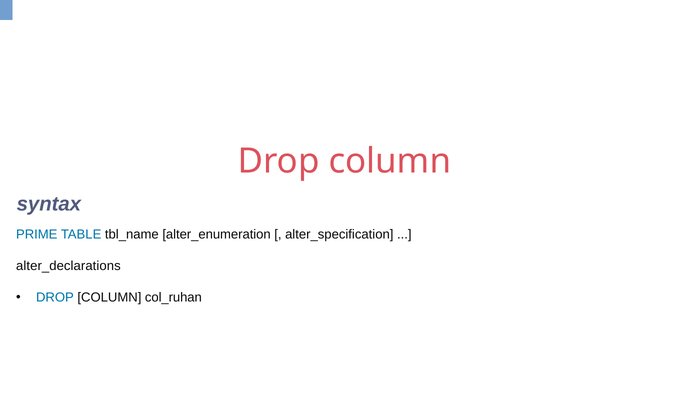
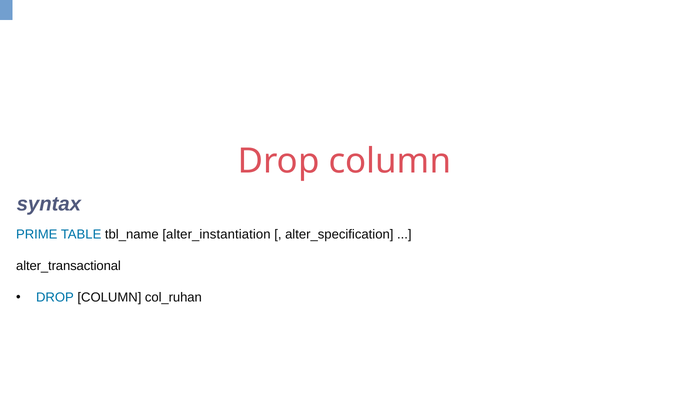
alter_enumeration: alter_enumeration -> alter_instantiation (216, 234)
alter_declarations: alter_declarations -> alter_transactional (68, 266)
